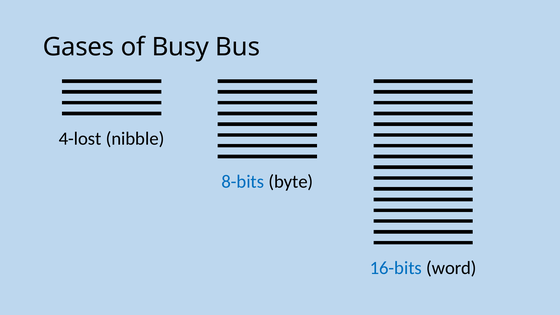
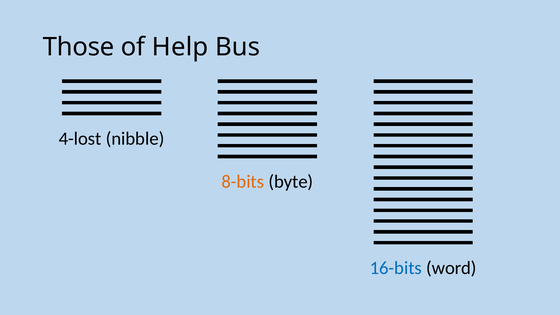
Gases: Gases -> Those (78, 47)
Busy: Busy -> Help (180, 47)
8-bits colour: blue -> orange (243, 182)
